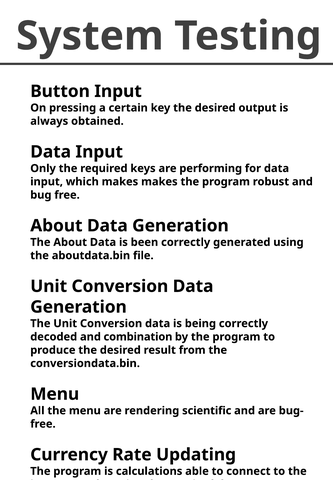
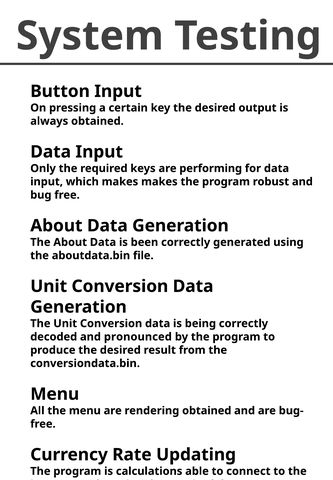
combination: combination -> pronounced (138, 338)
rendering scientific: scientific -> obtained (207, 412)
